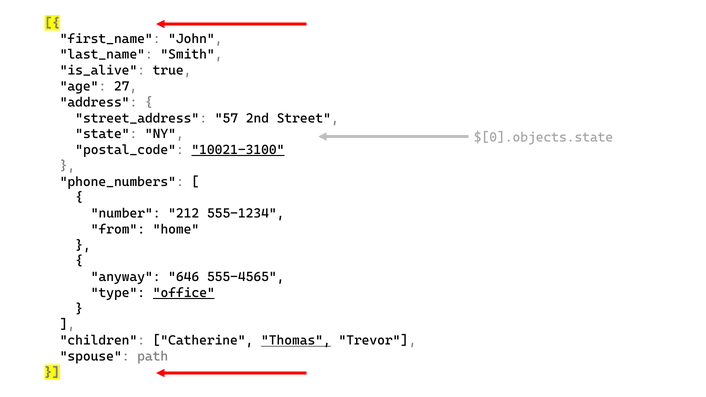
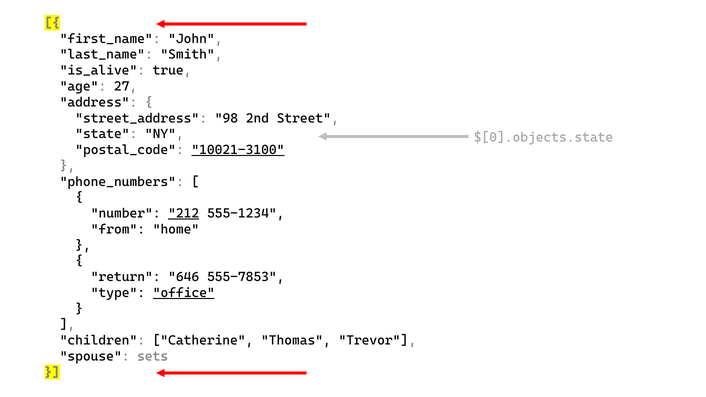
57: 57 -> 98 (226, 118)
212 underline: none -> present (184, 213)
anyway: anyway -> return (126, 277)
555-4565: 555-4565 -> 555-7853 (246, 277)
Thomas underline: present -> none (296, 341)
path: path -> sets (153, 356)
